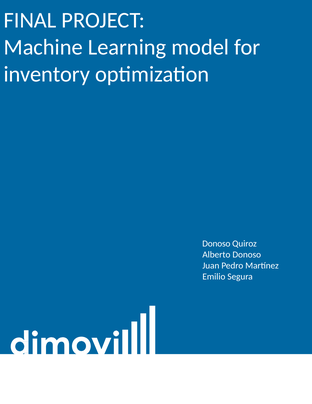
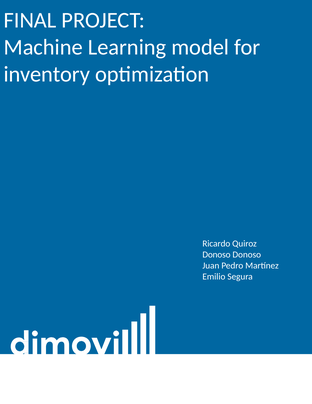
Donoso: Donoso -> Ricardo (216, 243)
Alberto: Alberto -> Donoso (216, 254)
